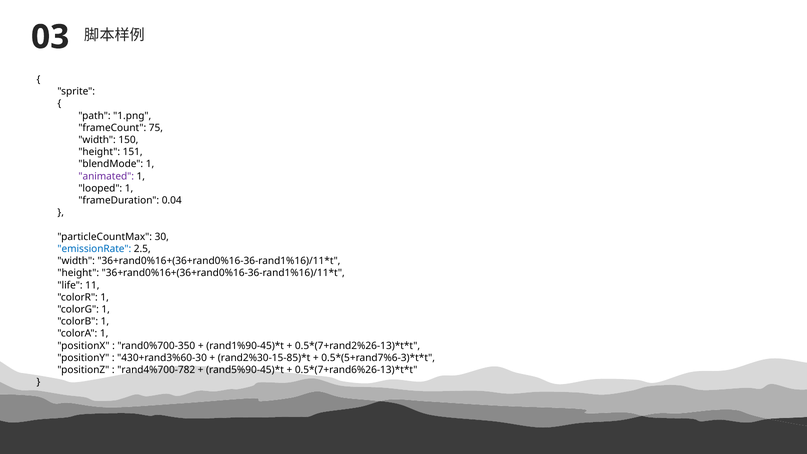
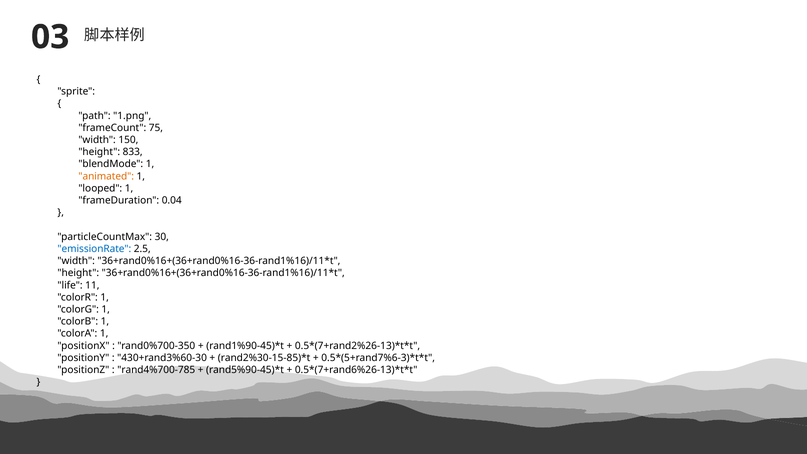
151: 151 -> 833 (133, 152)
animated colour: purple -> orange (106, 176)
rand4%700-782: rand4%700-782 -> rand4%700-785 (156, 370)
